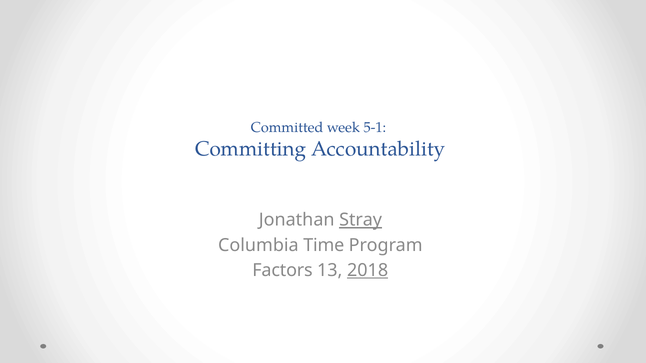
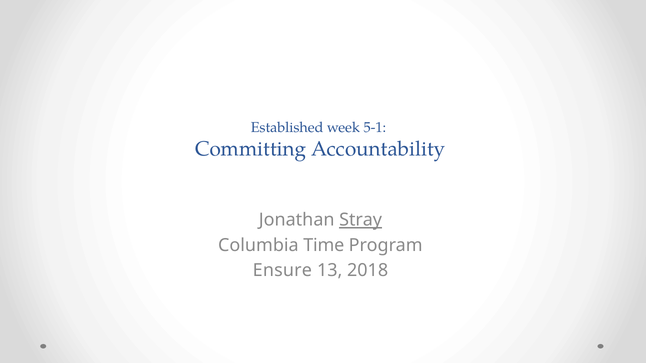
Committed: Committed -> Established (287, 128)
Factors: Factors -> Ensure (282, 271)
2018 underline: present -> none (368, 271)
